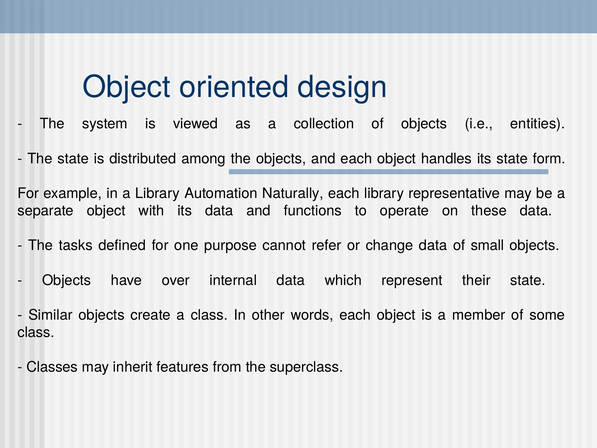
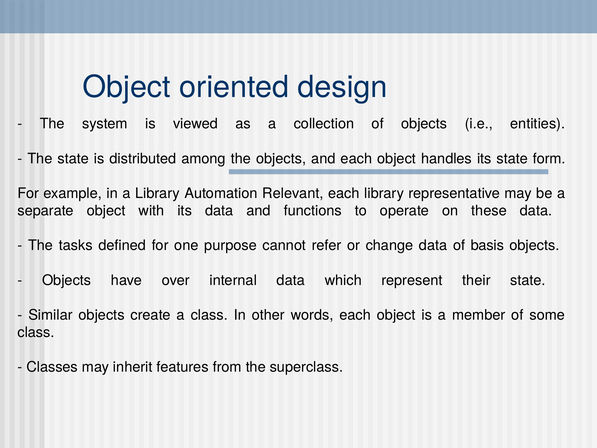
Naturally: Naturally -> Relevant (293, 193)
small: small -> basis (487, 245)
